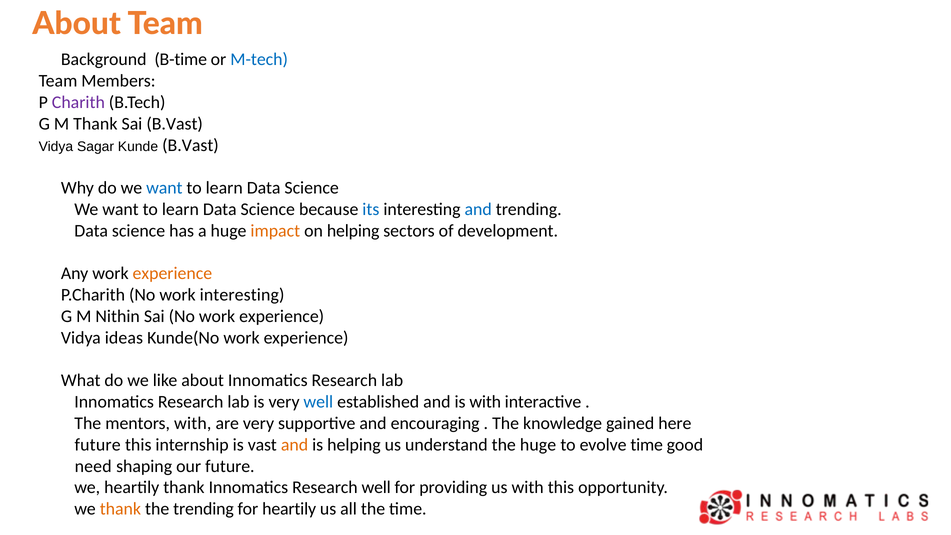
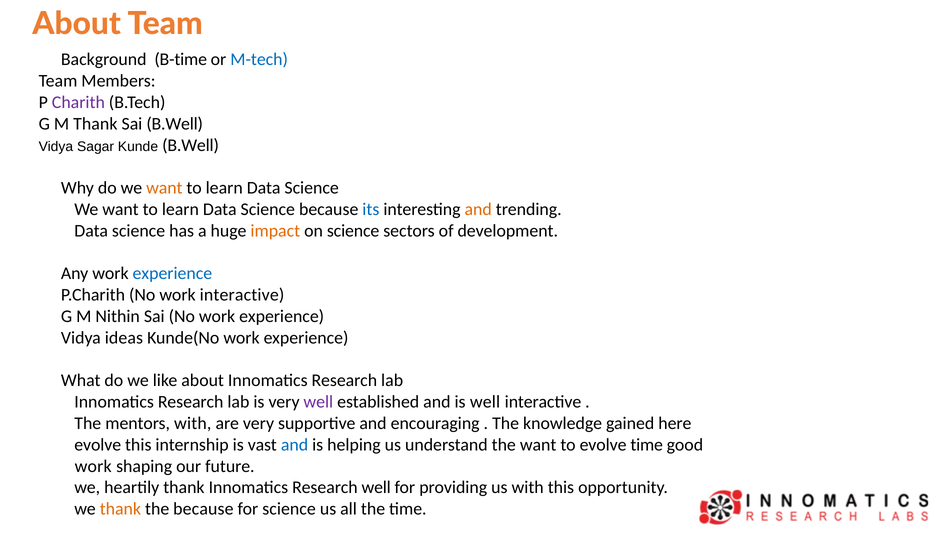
Sai B.Vast: B.Vast -> B.Well (175, 124)
Kunde B.Vast: B.Vast -> B.Well (191, 145)
want colour: blue -> orange (164, 188)
and colour: blue -> orange (478, 209)
on helping: helping -> science (353, 231)
experience colour: orange -> blue (172, 274)
work interesting: interesting -> interactive (242, 295)
well colour: blue -> purple (318, 402)
is with: with -> well (485, 402)
future: future -> evolve (98, 445)
and colour: orange -> blue (295, 445)
the huge: huge -> want (538, 445)
need: need -> work (93, 466)
the trending: trending -> because (203, 509)
for heartily: heartily -> science (289, 509)
